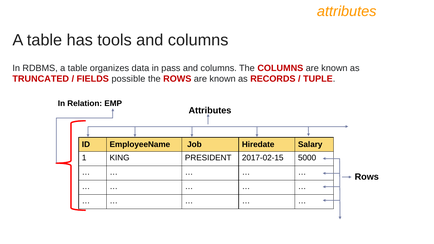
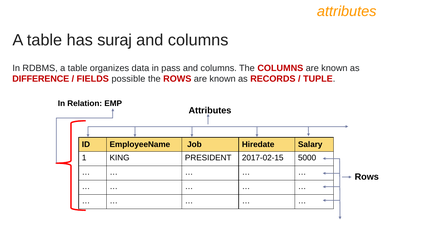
tools: tools -> suraj (115, 40)
TRUNCATED: TRUNCATED -> DIFFERENCE (41, 79)
